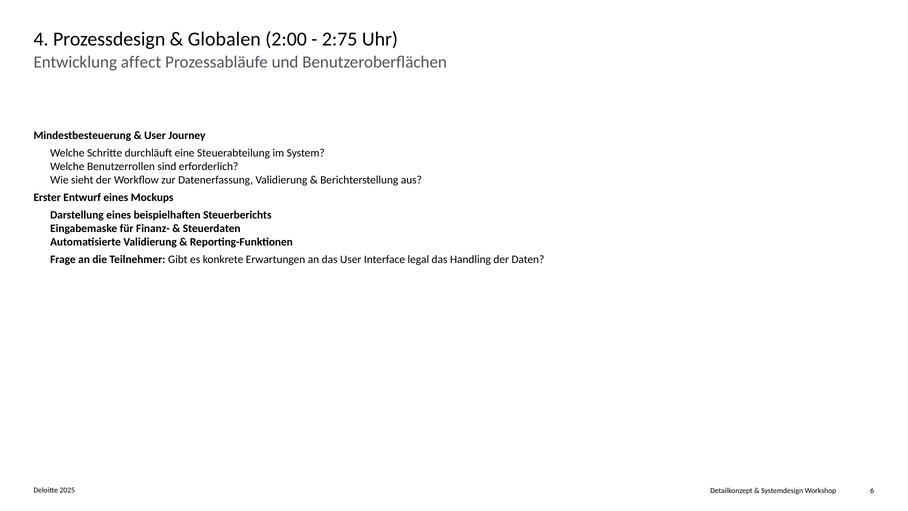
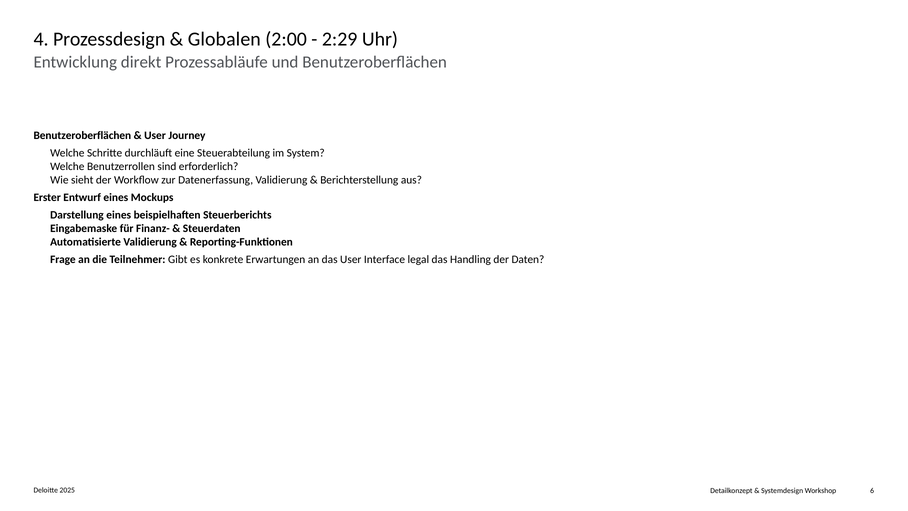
2:75: 2:75 -> 2:29 (340, 39)
affect: affect -> direkt (141, 62)
Mindestbesteuerung: Mindestbesteuerung -> Benutzeroberflächen (82, 135)
